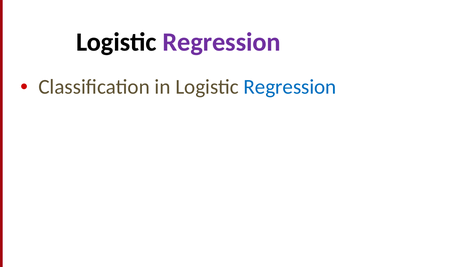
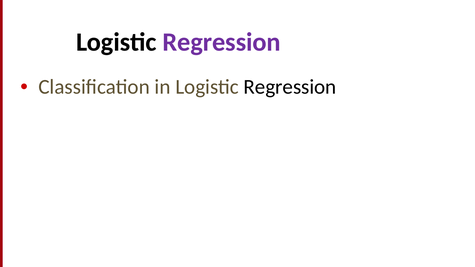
Regression colour: blue -> black (290, 87)
